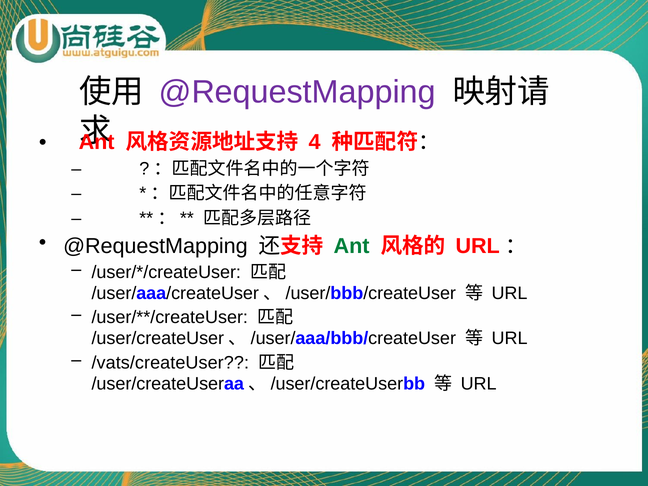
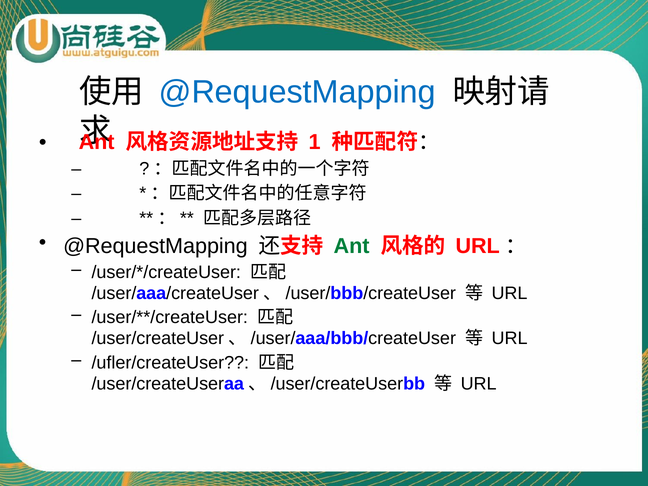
@RequestMapping colour: purple -> blue (297, 92)
4: 4 -> 1 (315, 142)
/vats/createUser: /vats/createUser -> /ufler/createUser (170, 363)
